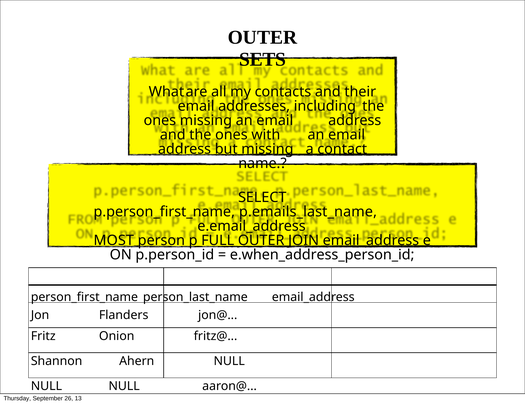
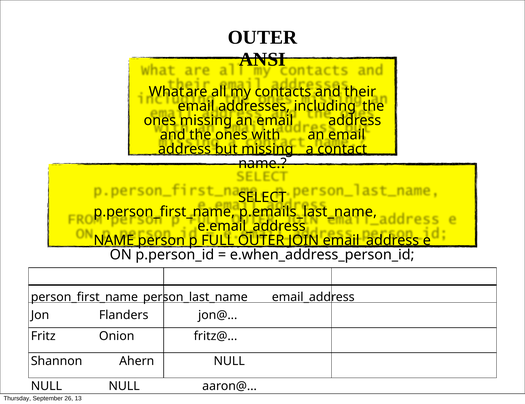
SETS: SETS -> ANSI (262, 59)
MOST: MOST -> NAME (114, 240)
